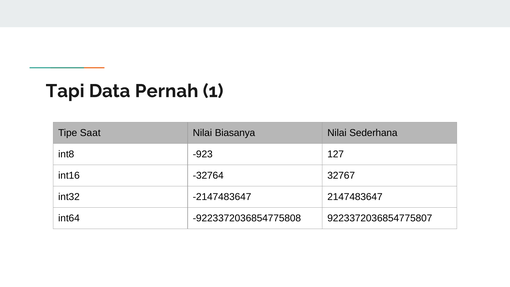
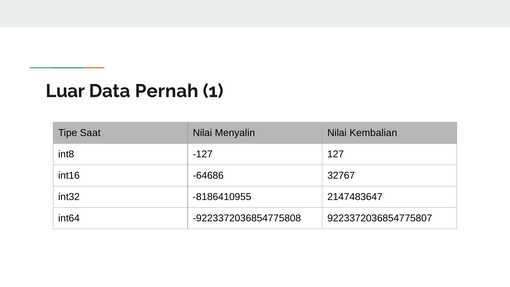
Tapi: Tapi -> Luar (65, 91)
Biasanya: Biasanya -> Menyalin (235, 133)
Sederhana: Sederhana -> Kembalian (373, 133)
-923: -923 -> -127 (203, 154)
-32764: -32764 -> -64686 (208, 176)
-2147483647: -2147483647 -> -8186410955 (222, 197)
